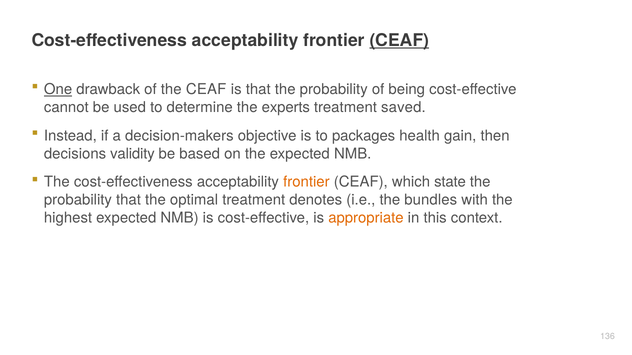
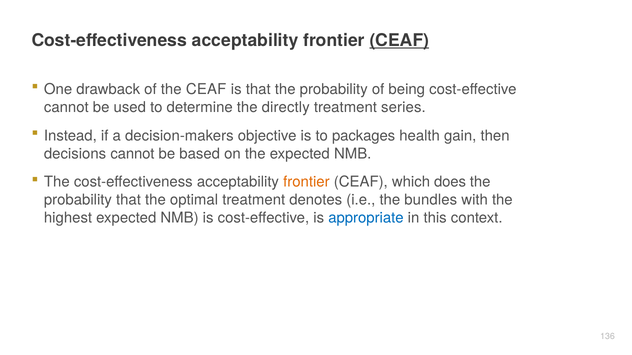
One underline: present -> none (58, 90)
experts: experts -> directly (286, 107)
saved: saved -> series (403, 107)
decisions validity: validity -> cannot (132, 154)
state: state -> does (450, 182)
appropriate colour: orange -> blue (366, 218)
